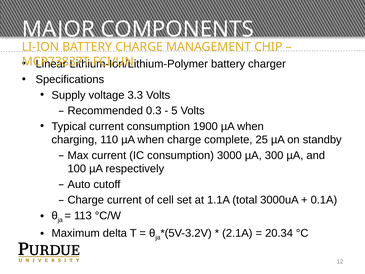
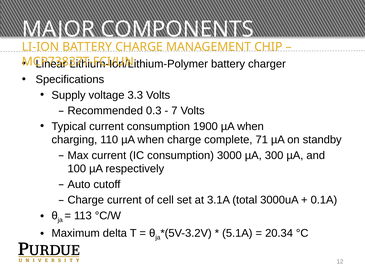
5: 5 -> 7 (174, 111)
25: 25 -> 71 (262, 140)
1.1A: 1.1A -> 3.1A (219, 200)
2.1A: 2.1A -> 5.1A (237, 233)
